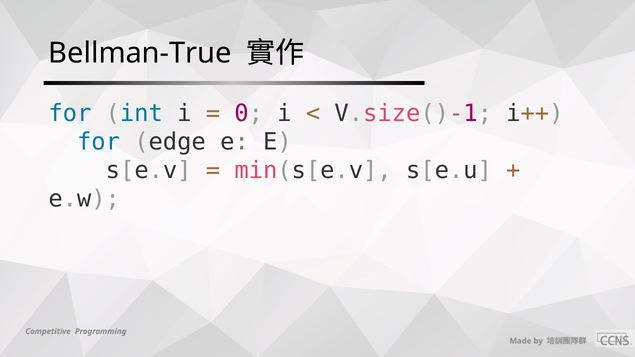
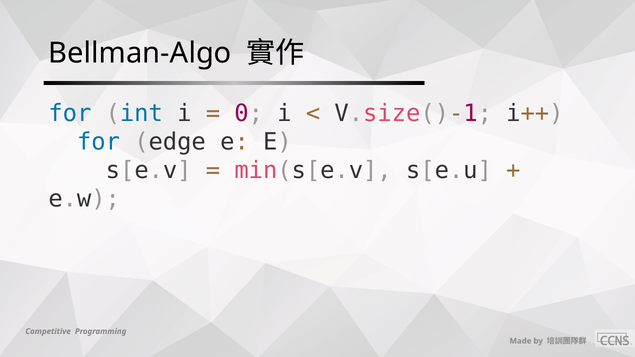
Bellman-True: Bellman-True -> Bellman-Algo (140, 53)
